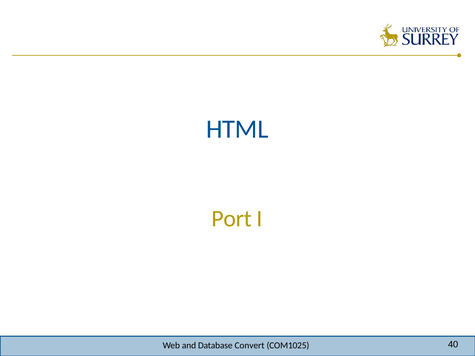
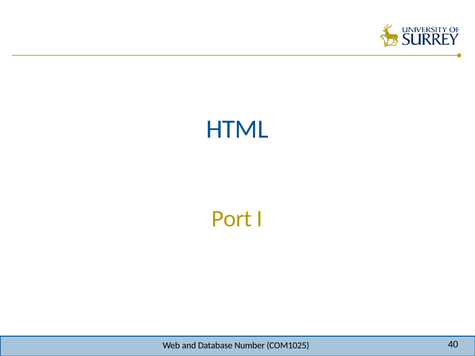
Convert: Convert -> Number (250, 346)
